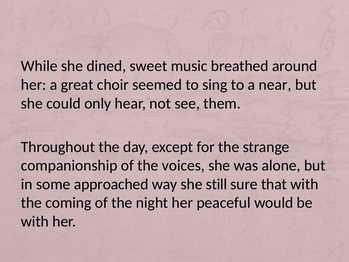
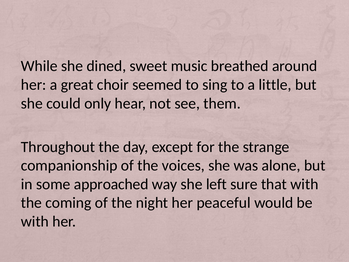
near: near -> little (275, 85)
still: still -> left (216, 184)
